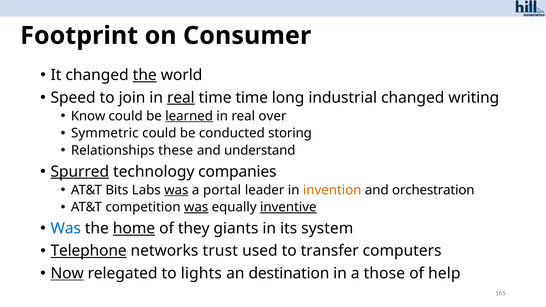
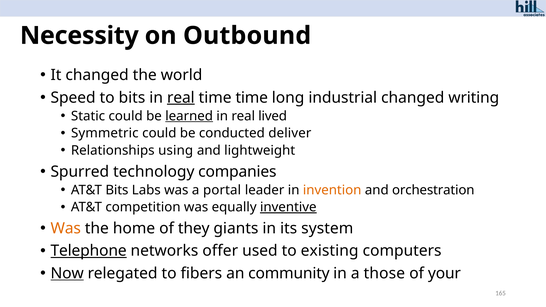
Footprint: Footprint -> Necessity (79, 36)
Consumer: Consumer -> Outbound (247, 36)
the underline: present -> none (145, 75)
to join: join -> bits (132, 98)
Know: Know -> Static (88, 116)
over: over -> lived (273, 116)
storing: storing -> deliver (290, 133)
these: these -> using (176, 150)
understand: understand -> lightweight (260, 150)
Spurred underline: present -> none (80, 172)
was underline: present -> none (176, 190)
was underline: present -> none (196, 207)
Was colour: blue -> orange (66, 228)
home underline: present -> none (134, 228)
trust: trust -> offer (220, 251)
transfer: transfer -> existing (330, 251)
lights: lights -> fibers (201, 273)
destination: destination -> community (289, 273)
help: help -> your (444, 273)
